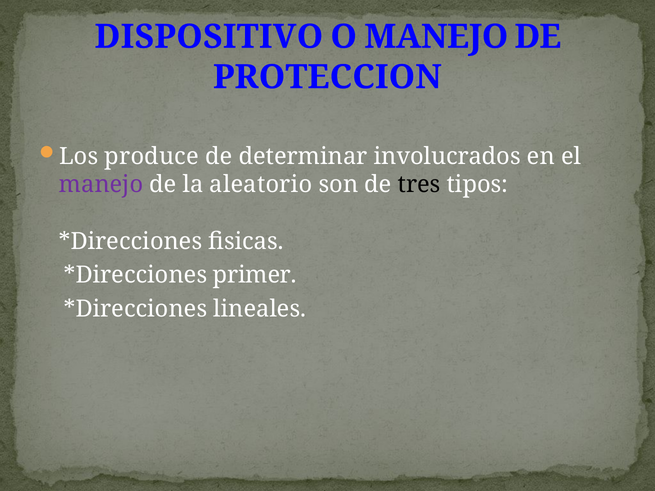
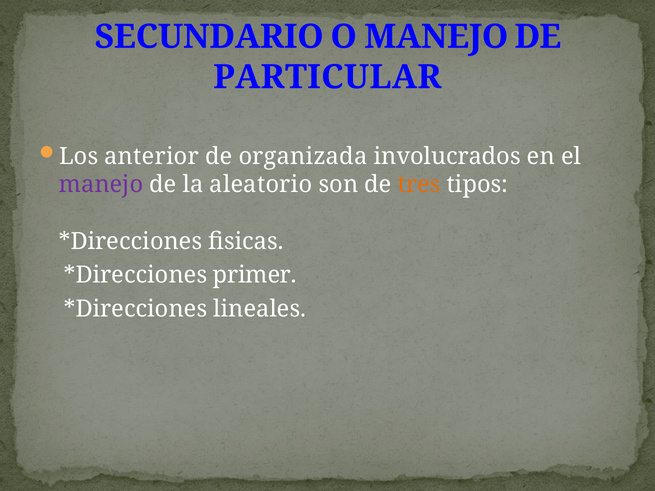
DISPOSITIVO: DISPOSITIVO -> SECUNDARIO (209, 37)
PROTECCION: PROTECCION -> PARTICULAR (327, 77)
produce: produce -> anterior (152, 156)
determinar: determinar -> organizada (303, 156)
tres colour: black -> orange (419, 185)
